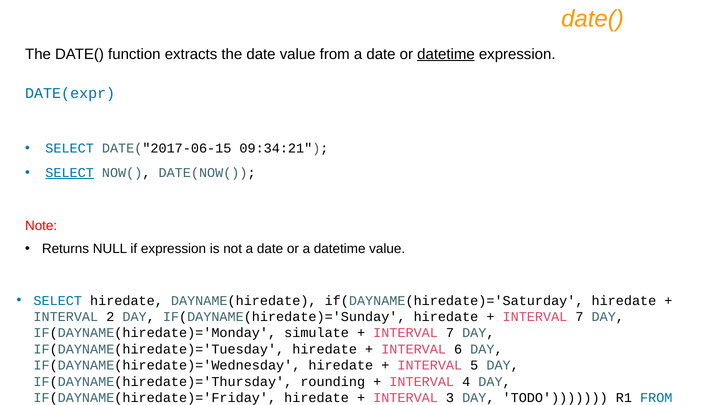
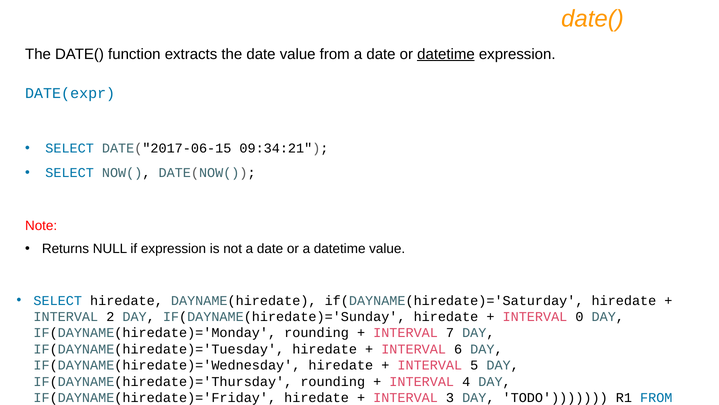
SELECT underline: present -> none (70, 173)
7: 7 -> 0 (579, 316)
IF(DAYNAME(hiredate)='Monday simulate: simulate -> rounding (317, 333)
